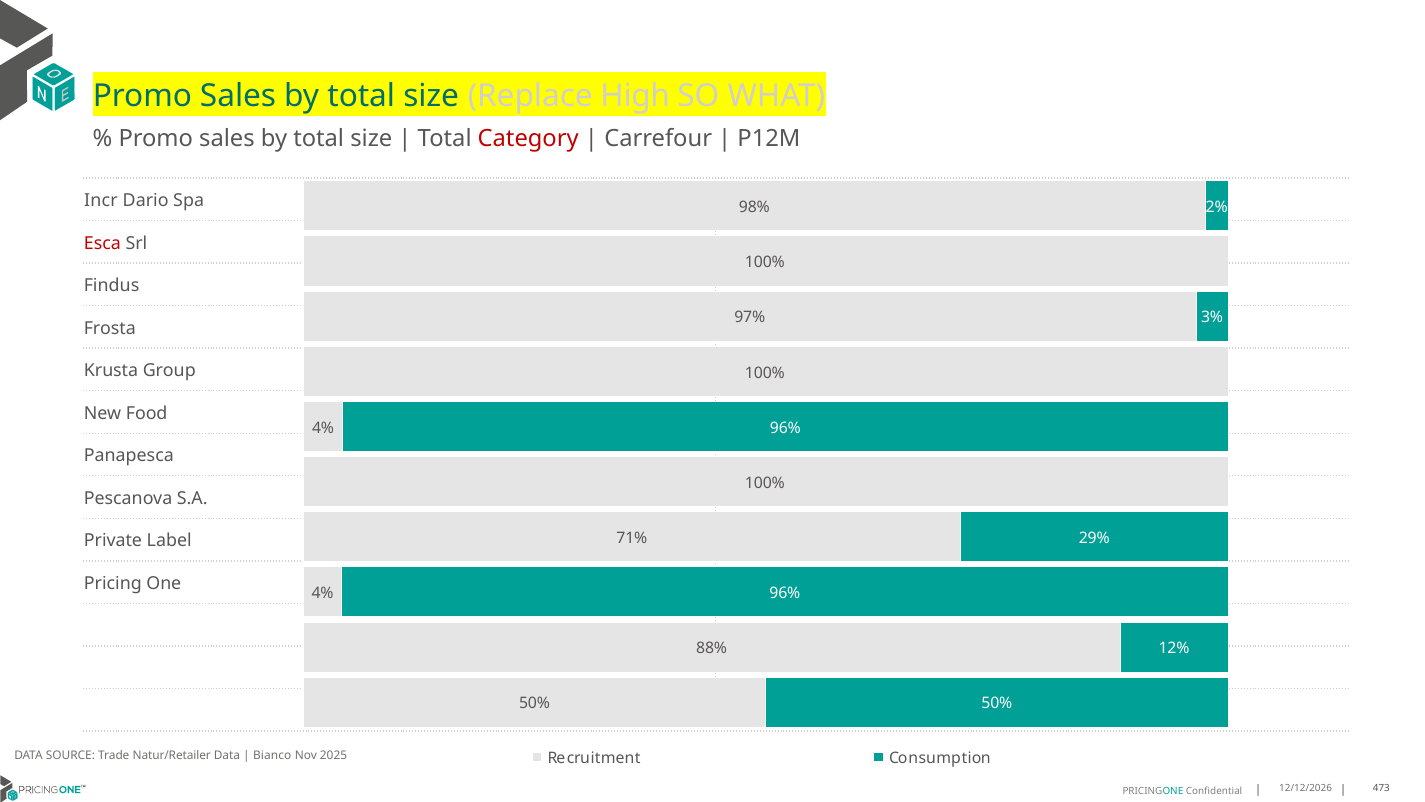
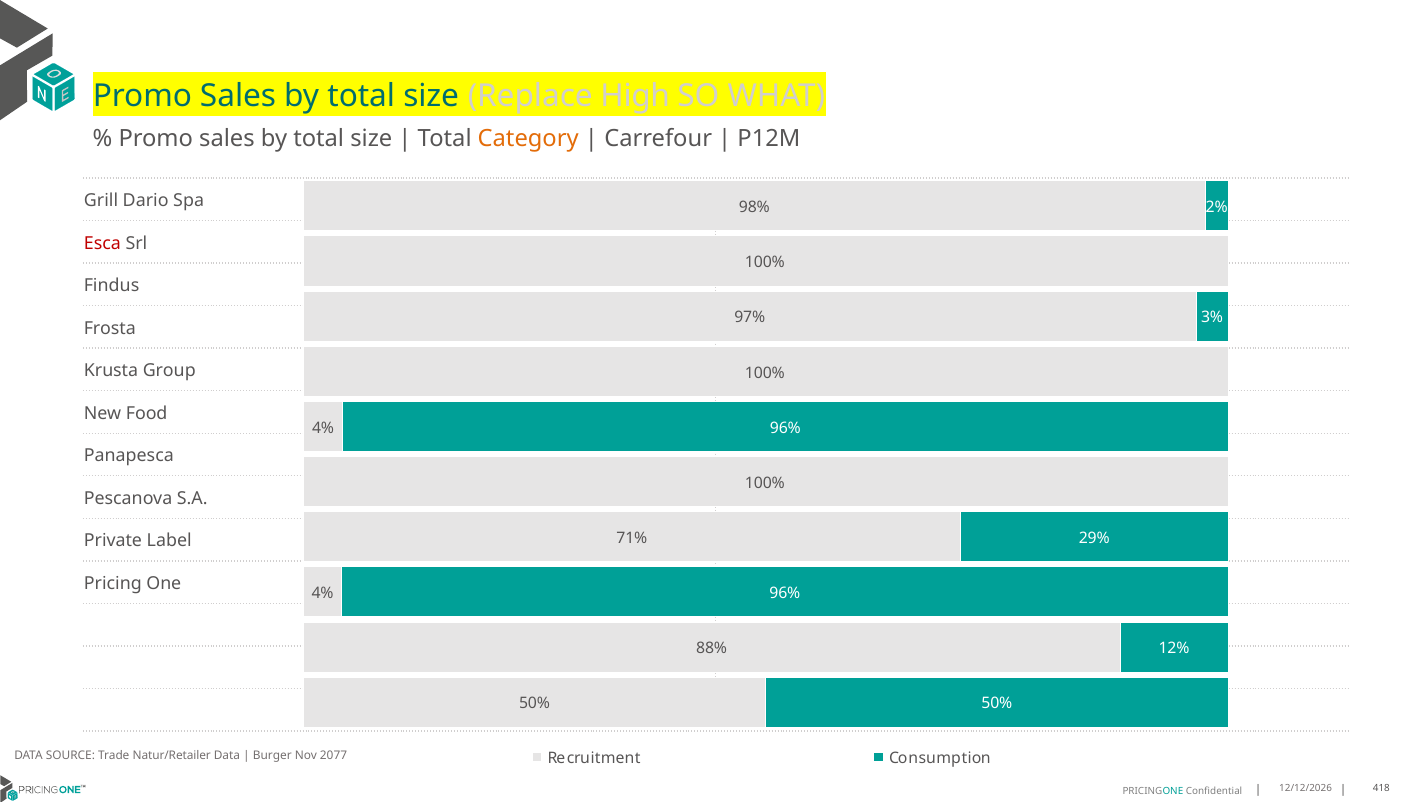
Category colour: red -> orange (528, 139)
Incr: Incr -> Grill (101, 201)
Bianco: Bianco -> Burger (272, 755)
2025: 2025 -> 2077 (334, 755)
473: 473 -> 418 (1381, 788)
